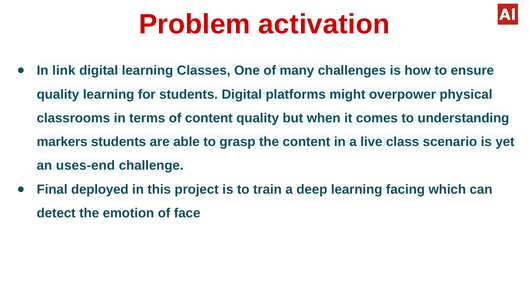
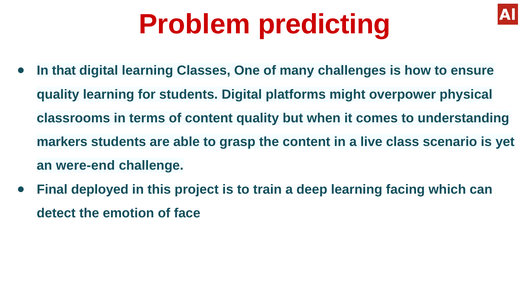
activation: activation -> predicting (324, 24)
link: link -> that (64, 71)
uses-end: uses-end -> were-end (85, 166)
